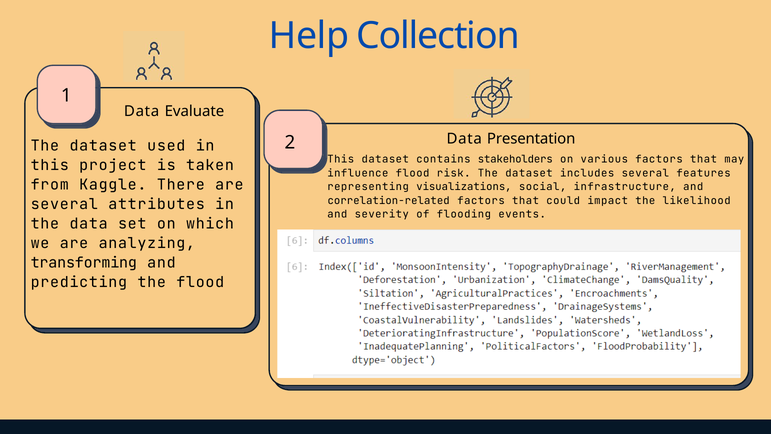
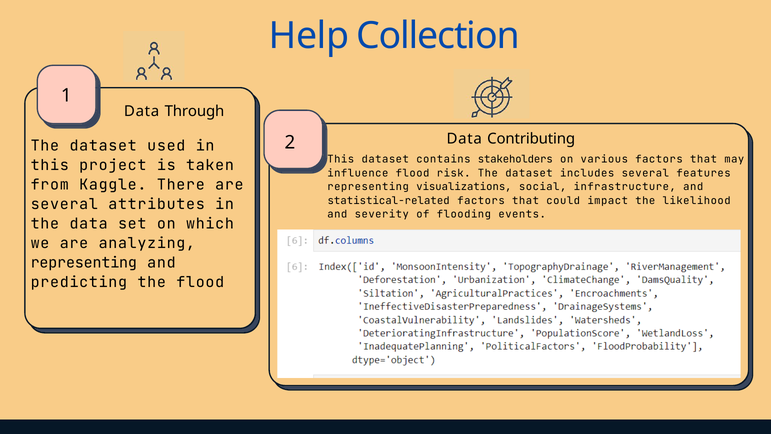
Evaluate: Evaluate -> Through (194, 111)
Presentation: Presentation -> Contributing (531, 138)
correlation-related: correlation-related -> statistical-related (389, 200)
transforming: transforming -> representing (84, 263)
